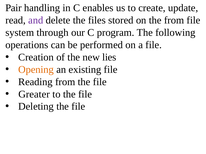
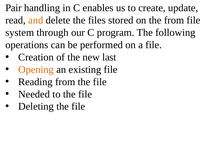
and colour: purple -> orange (36, 20)
lies: lies -> last (109, 57)
Greater: Greater -> Needed (34, 94)
